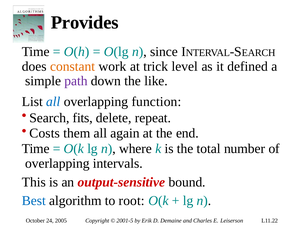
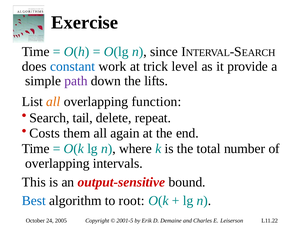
Provides: Provides -> Exercise (85, 22)
constant colour: orange -> blue (73, 66)
defined: defined -> provide (248, 66)
like: like -> lifts (156, 81)
all colour: blue -> orange (53, 102)
fits: fits -> tail (83, 118)
